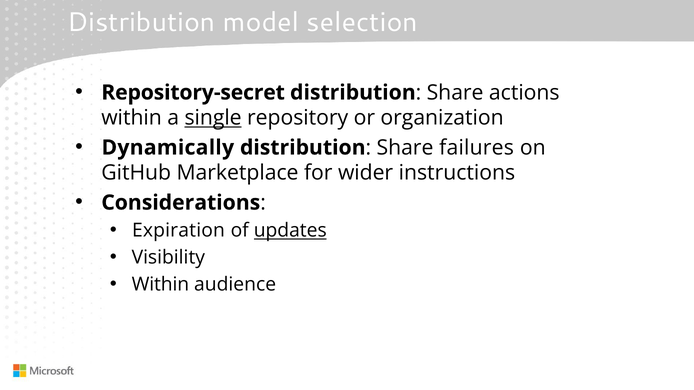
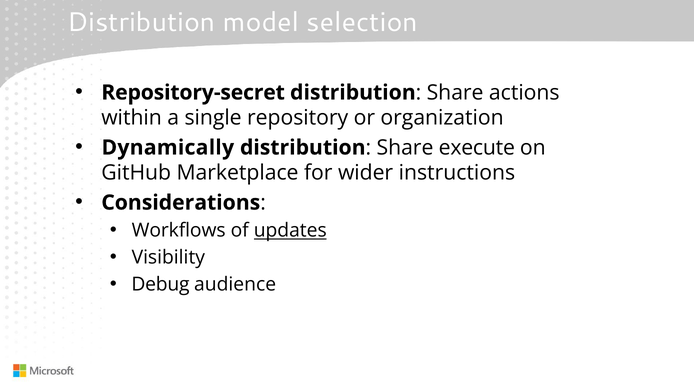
single underline: present -> none (213, 118)
failures: failures -> execute (477, 148)
Expiration: Expiration -> Workflows (179, 231)
Within: Within -> Debug (160, 285)
